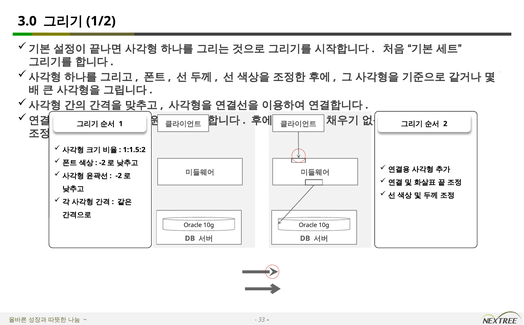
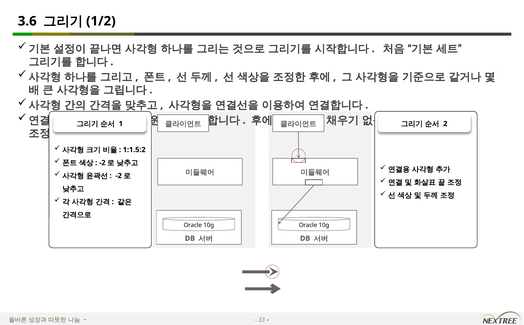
3.0: 3.0 -> 3.6 (27, 21)
